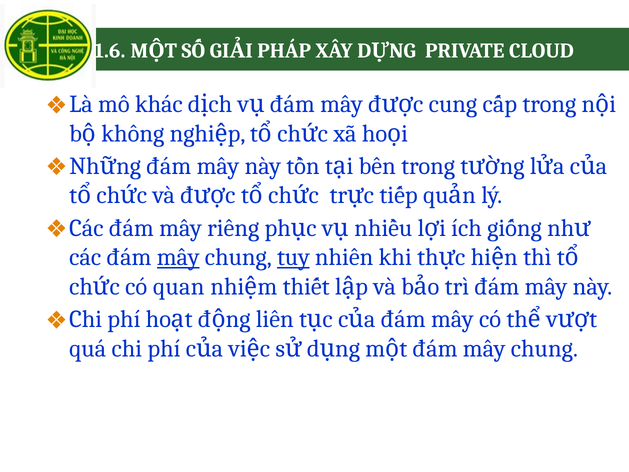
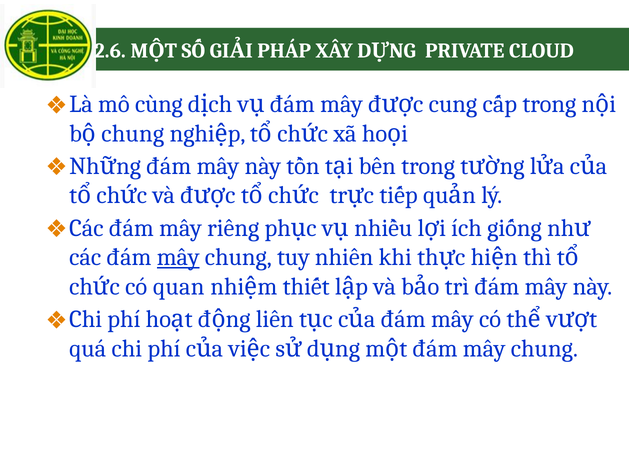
1.6: 1.6 -> 2.6 (110, 51)
khác: khác -> cùng (159, 104)
không: không -> chung (133, 133)
tuy underline: present -> none (293, 257)
